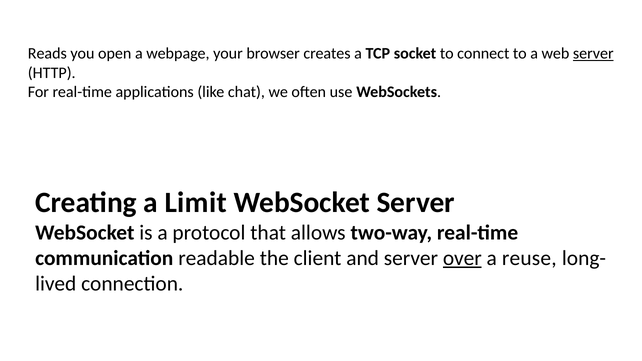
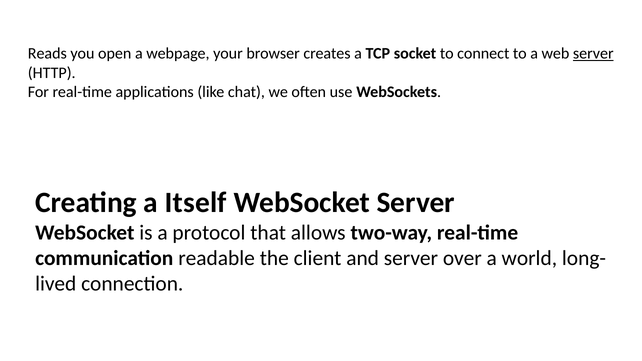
Limit: Limit -> Itself (196, 203)
over underline: present -> none (462, 258)
reuse: reuse -> world (529, 258)
